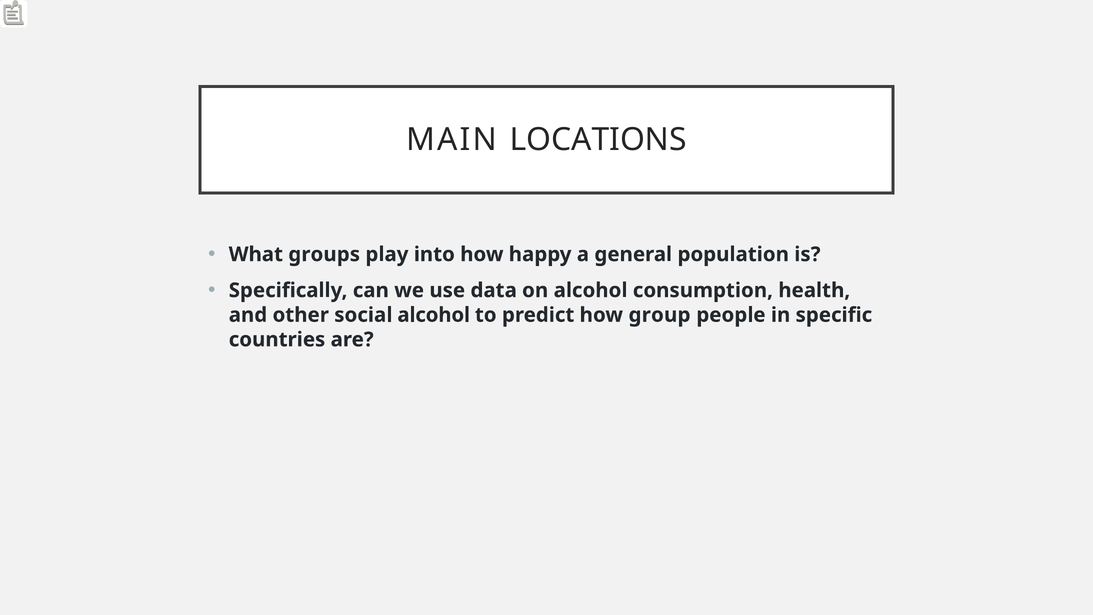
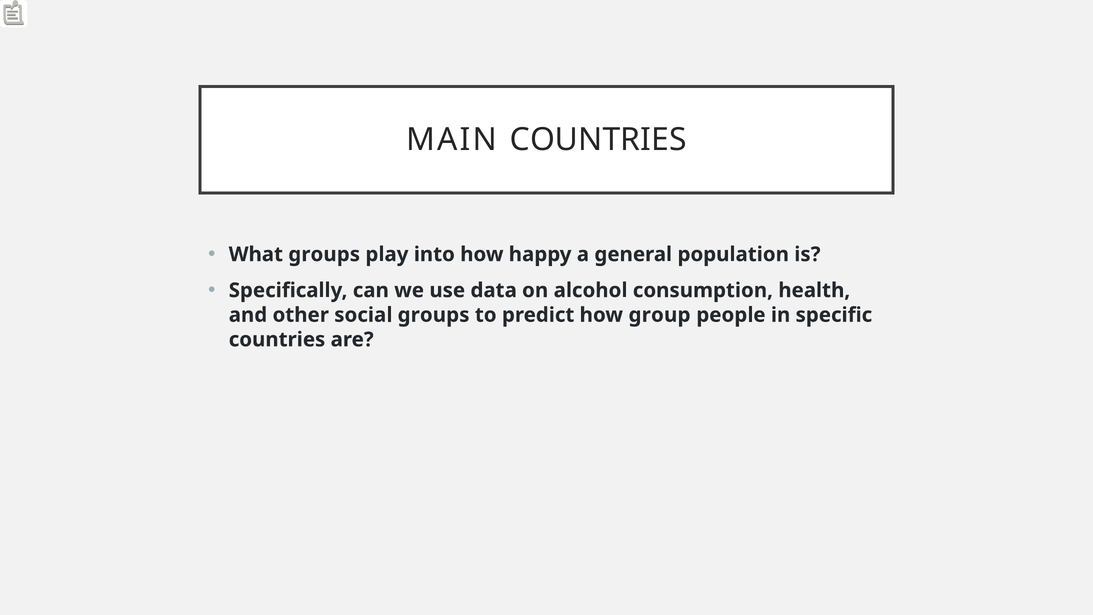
MAIN LOCATIONS: LOCATIONS -> COUNTRIES (598, 140)
social alcohol: alcohol -> groups (434, 315)
